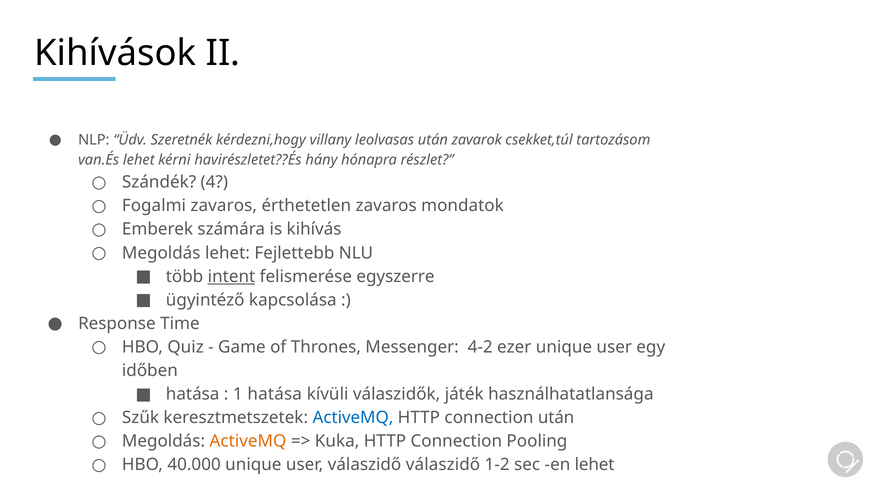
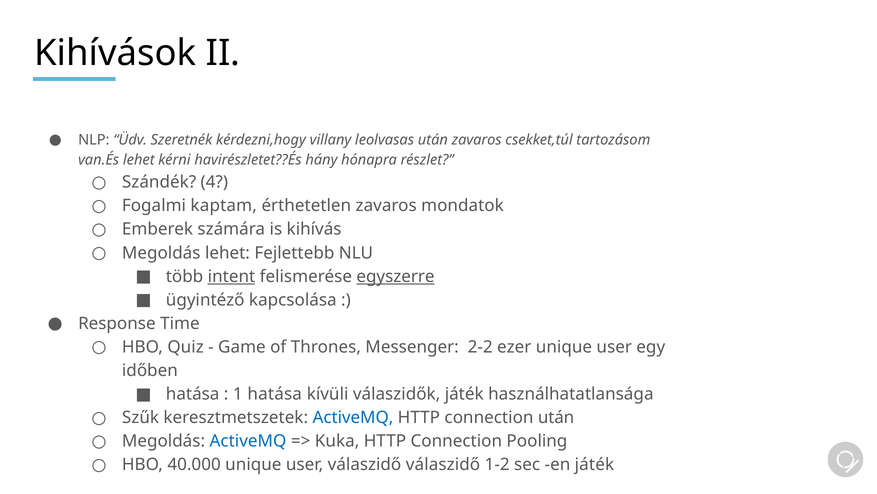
után zavarok: zavarok -> zavaros (477, 140)
Fogalmi zavaros: zavaros -> kaptam (224, 206)
egyszerre underline: none -> present (395, 276)
4-2: 4-2 -> 2-2 (480, 347)
ActiveMQ colour: orange -> blue (248, 441)
en lehet: lehet -> játék (594, 464)
